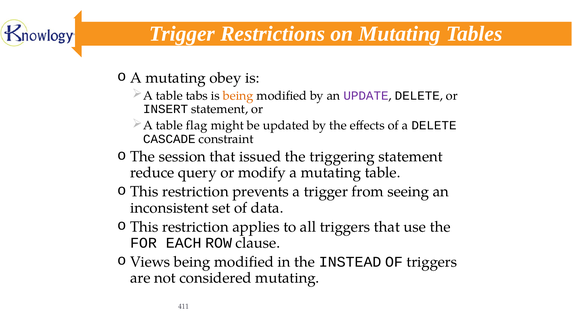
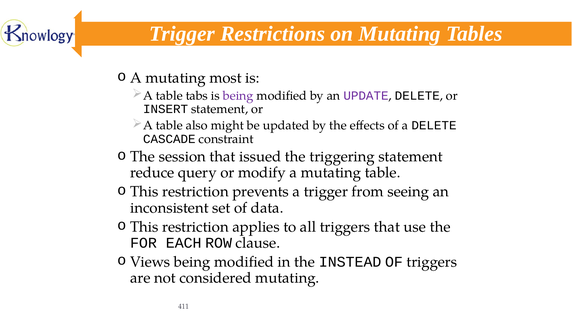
obey: obey -> most (226, 78)
being colour: orange -> purple (238, 96)
flag: flag -> also (197, 126)
